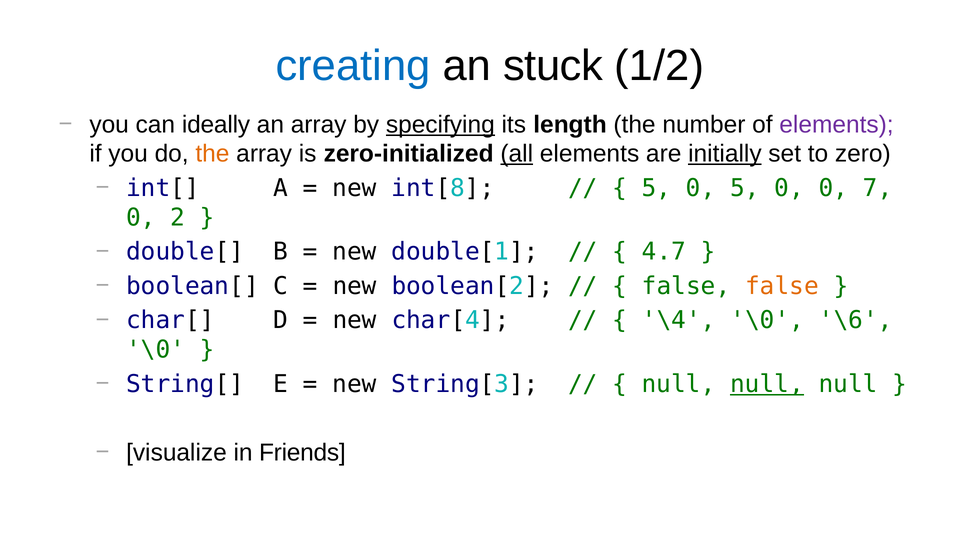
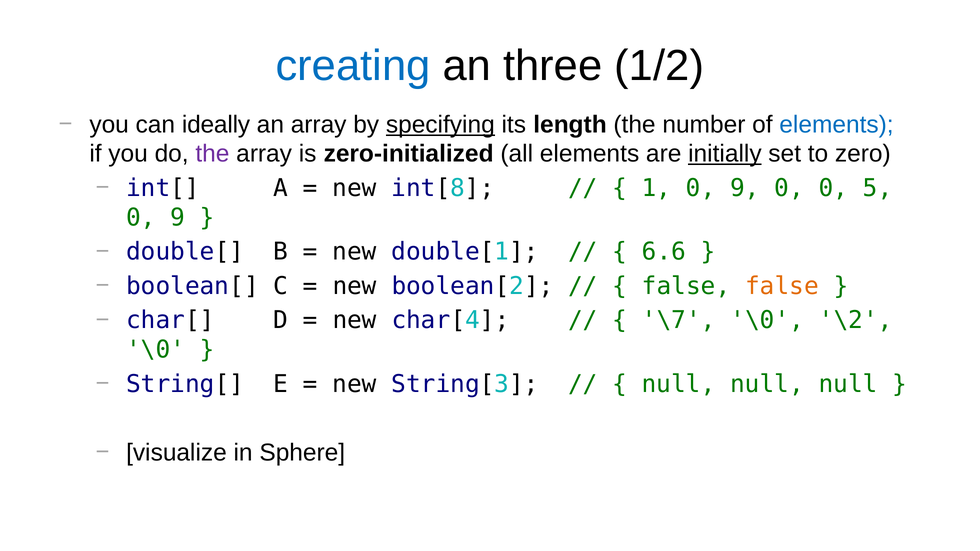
stuck: stuck -> three (553, 66)
elements colour: purple -> blue (836, 125)
the colour: orange -> purple (212, 154)
all underline: present -> none (517, 154)
5: 5 -> 1 (656, 188)
5: 5 -> 9 (745, 188)
7: 7 -> 5 (878, 188)
2: 2 -> 9 (178, 218)
4.7: 4.7 -> 6.6 (664, 252)
\4: \4 -> \7 (679, 321)
\6: \6 -> \2 (856, 321)
null underline: present -> none (767, 384)
Friends: Friends -> Sphere (302, 453)
